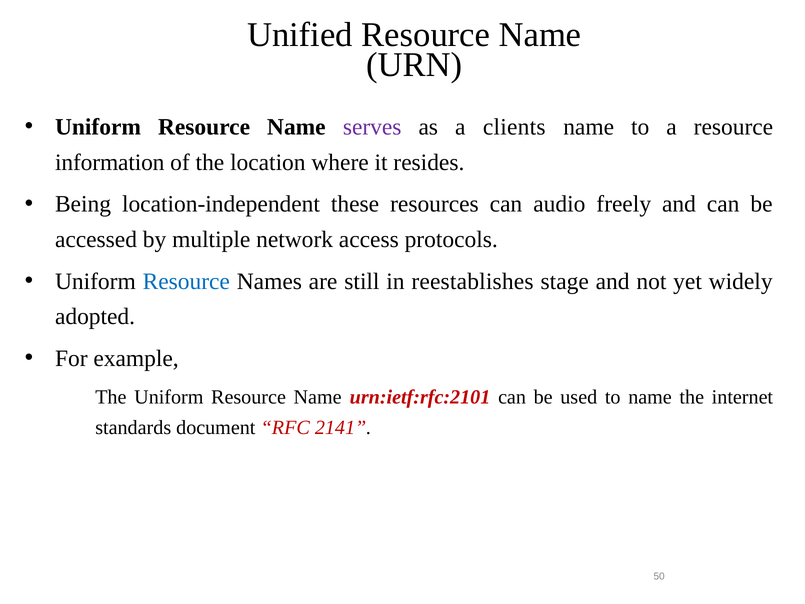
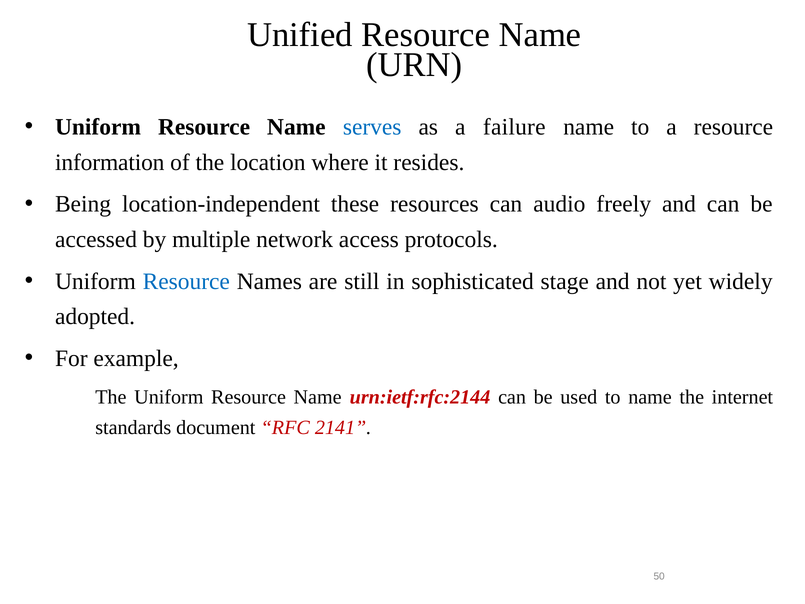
serves colour: purple -> blue (372, 127)
clients: clients -> failure (514, 127)
reestablishes: reestablishes -> sophisticated (473, 281)
urn:ietf:rfc:2101: urn:ietf:rfc:2101 -> urn:ietf:rfc:2144 (420, 397)
